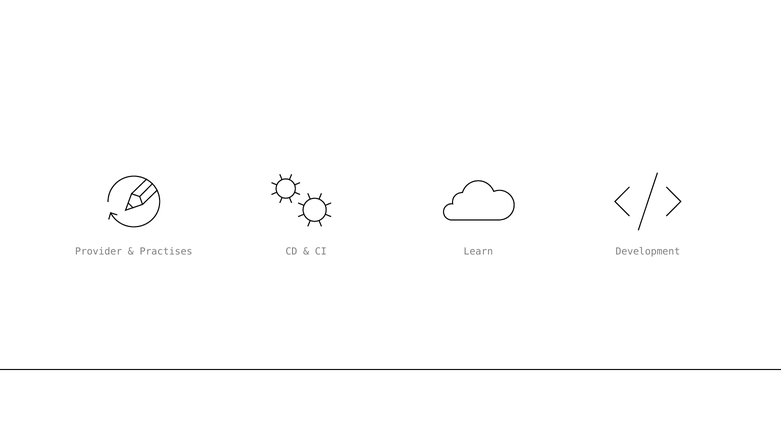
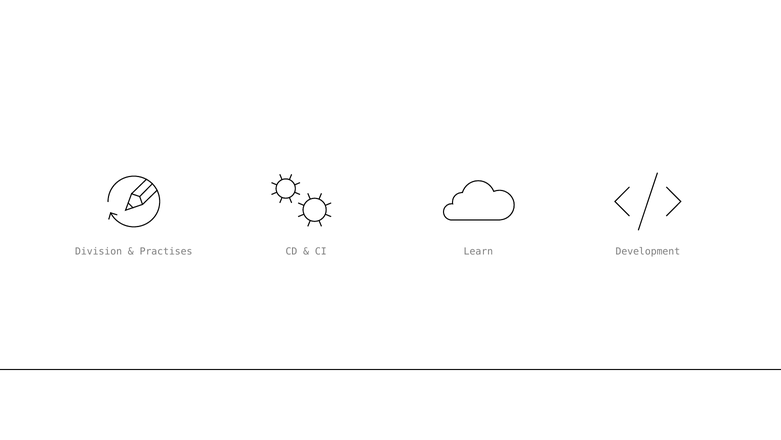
Provider: Provider -> Division (99, 251)
